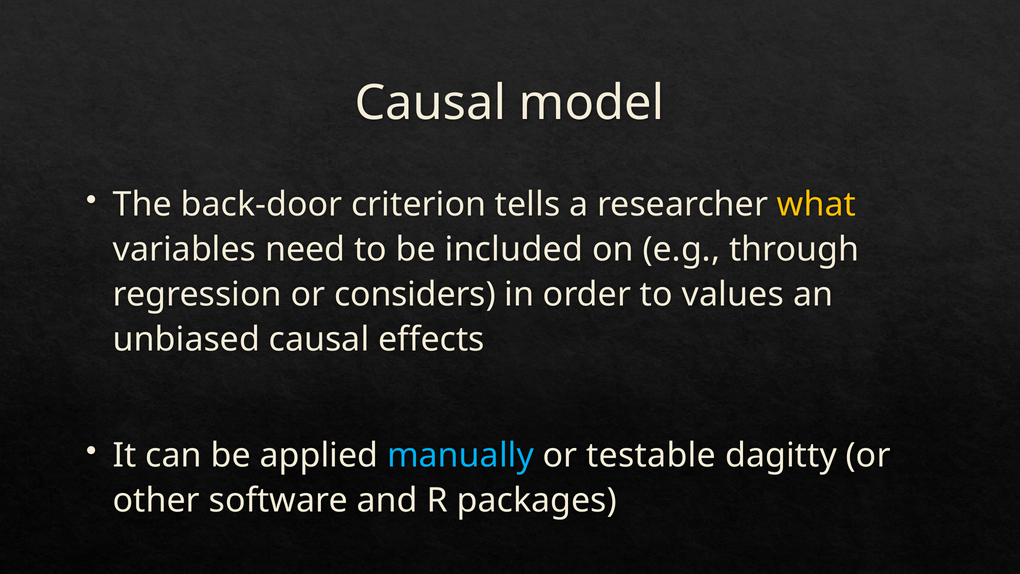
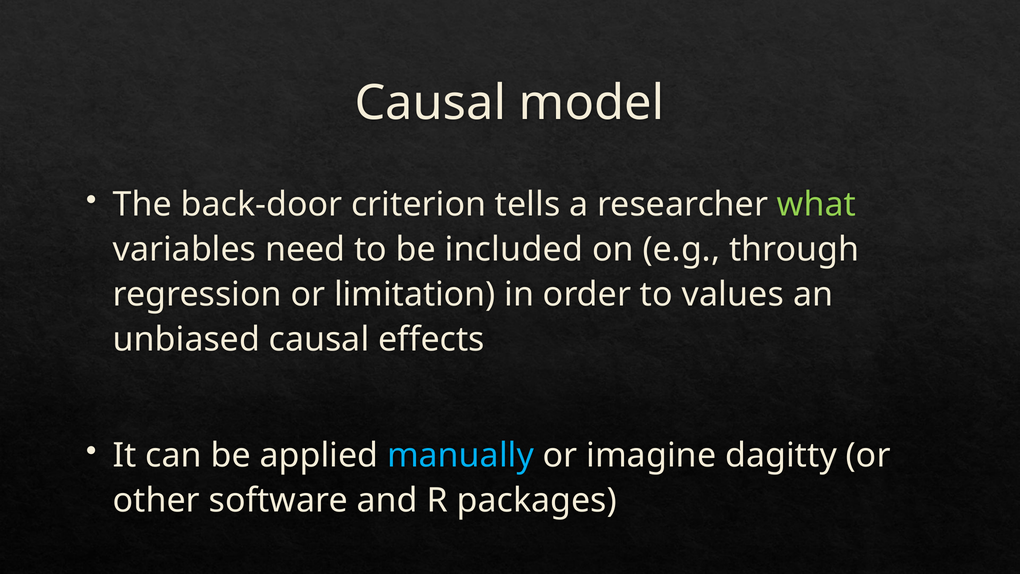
what colour: yellow -> light green (816, 204)
considers: considers -> limitation (415, 294)
testable: testable -> imagine (651, 455)
